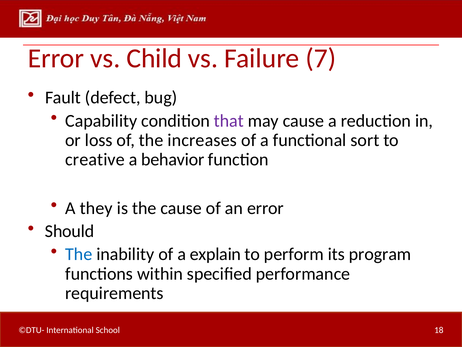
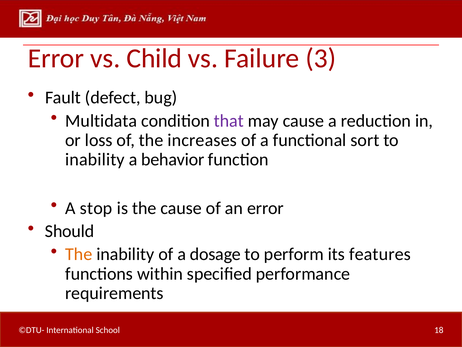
7: 7 -> 3 (321, 58)
Capability: Capability -> Multidata (101, 121)
creative: creative -> inability (95, 159)
they: they -> stop (96, 208)
The colour: blue -> orange (79, 254)
explain: explain -> dosage (215, 254)
program: program -> features (380, 254)
